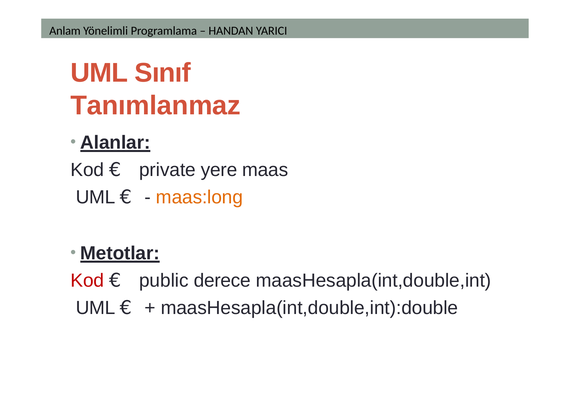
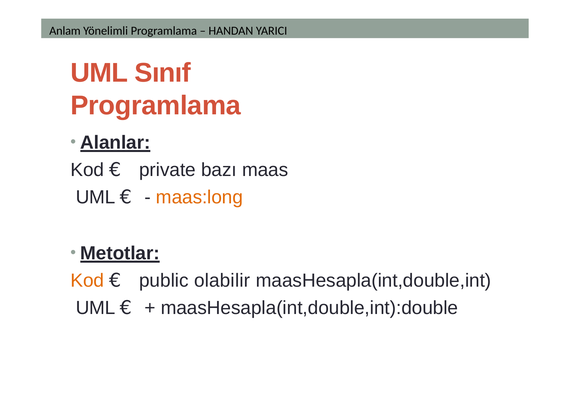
Tanımlanmaz: Tanımlanmaz -> Programlama (156, 105)
yere: yere -> bazı (219, 170)
Kod colour: red -> orange (87, 280)
derece: derece -> olabilir (222, 280)
